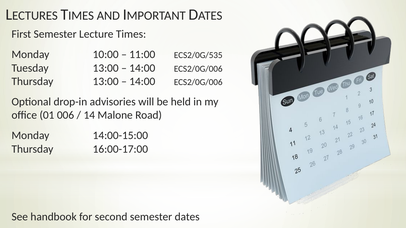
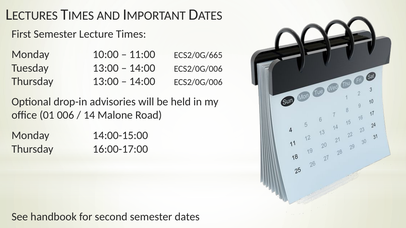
ECS2/0G/535: ECS2/0G/535 -> ECS2/0G/665 (198, 55)
